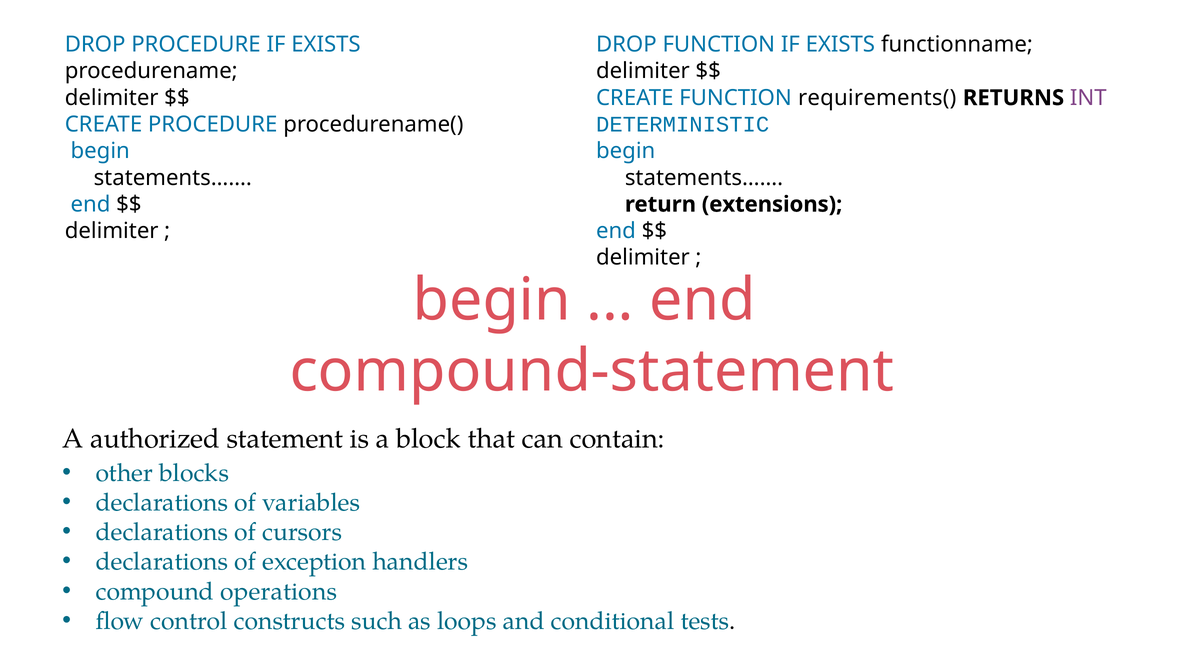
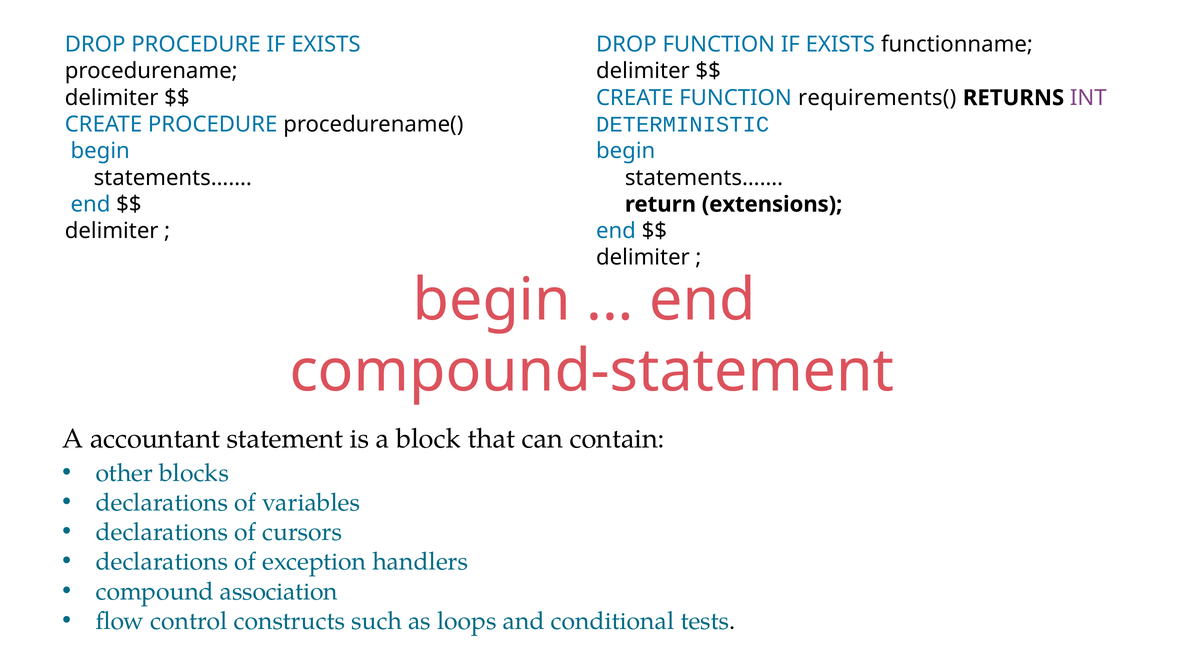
authorized: authorized -> accountant (155, 439)
operations: operations -> association (279, 591)
